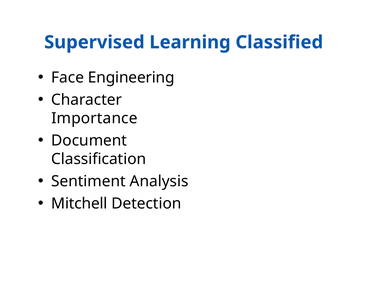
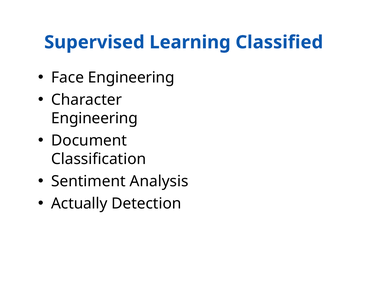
Importance: Importance -> Engineering (95, 118)
Mitchell: Mitchell -> Actually (79, 204)
